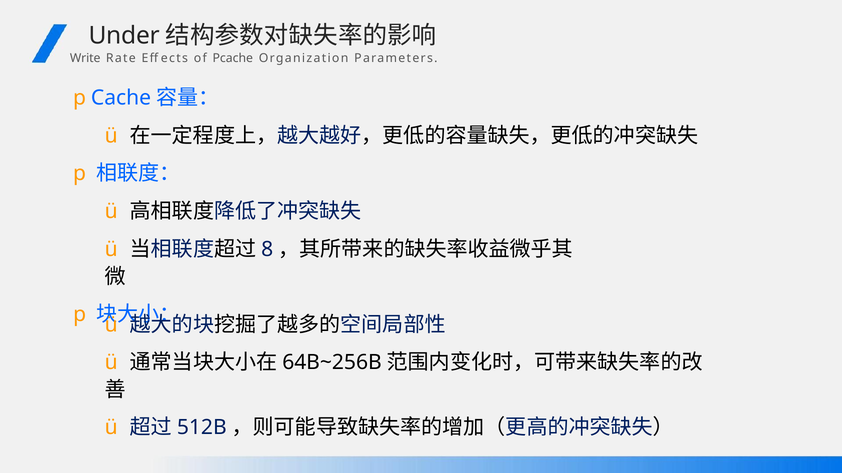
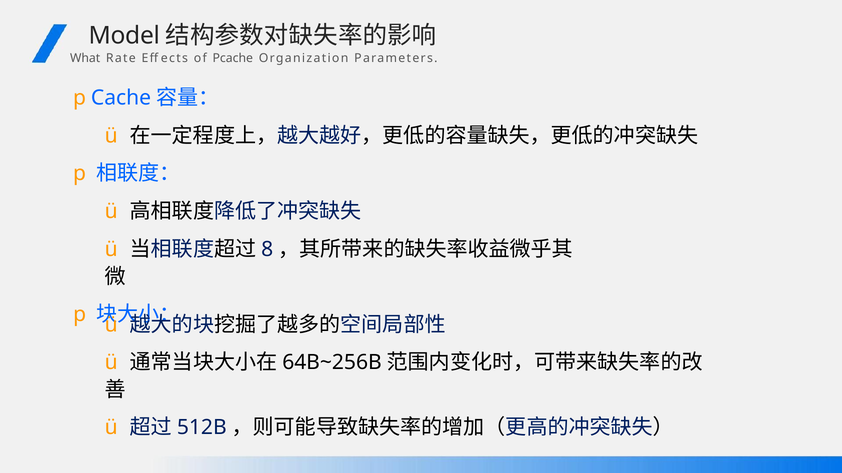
Under: Under -> Model (124, 36)
Write: Write -> What (85, 58)
